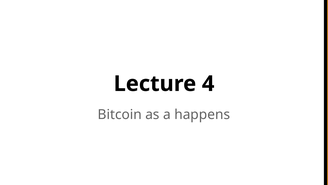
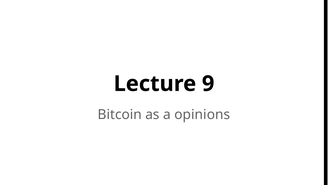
4: 4 -> 9 (208, 84)
happens: happens -> opinions (202, 114)
